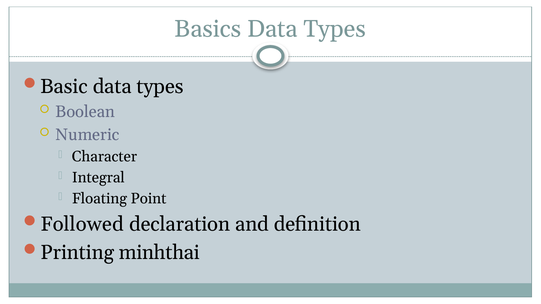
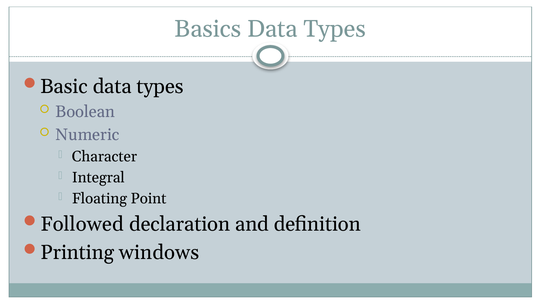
minhthai: minhthai -> windows (159, 253)
